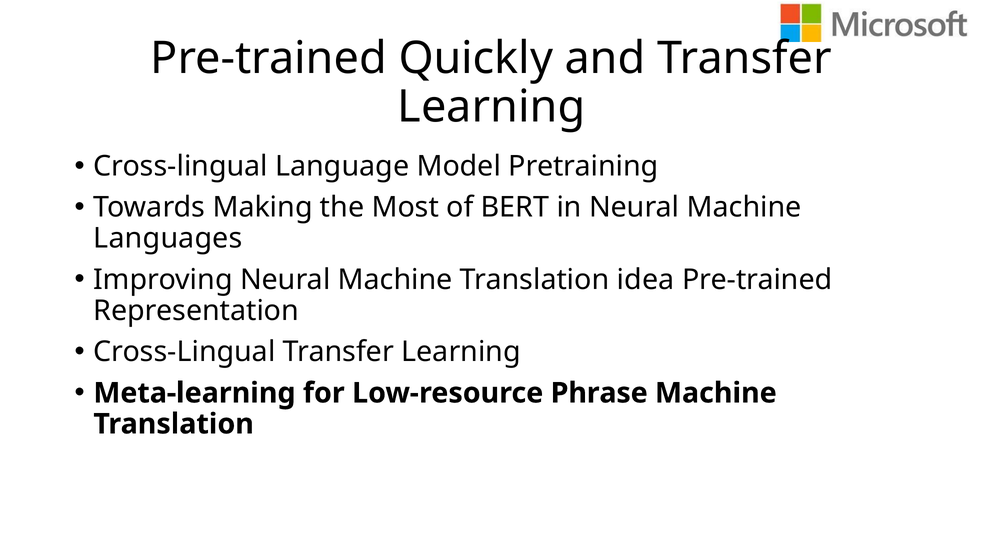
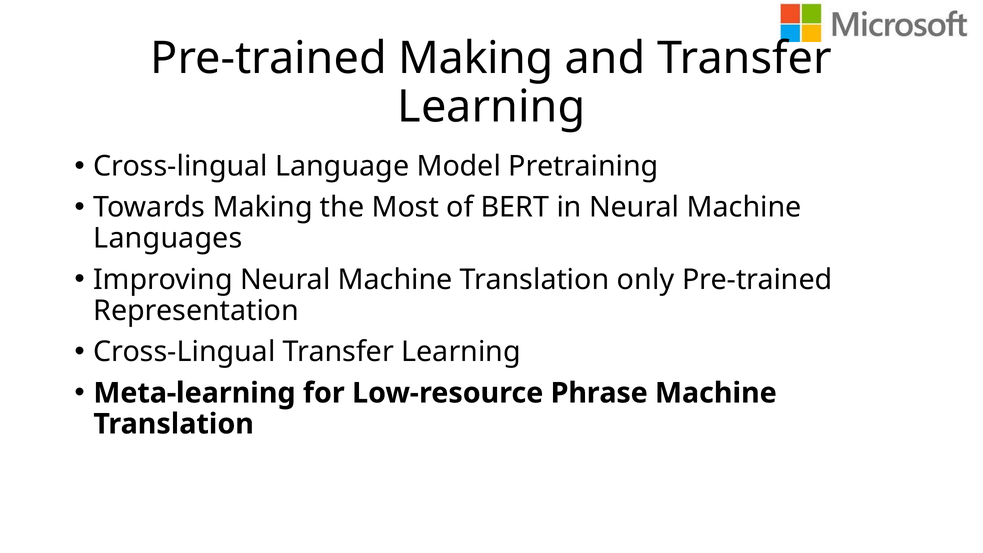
Pre-trained Quickly: Quickly -> Making (476, 58)
idea: idea -> only (646, 280)
